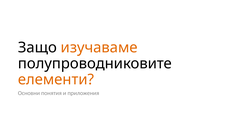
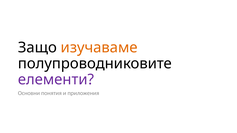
елементи colour: orange -> purple (56, 80)
